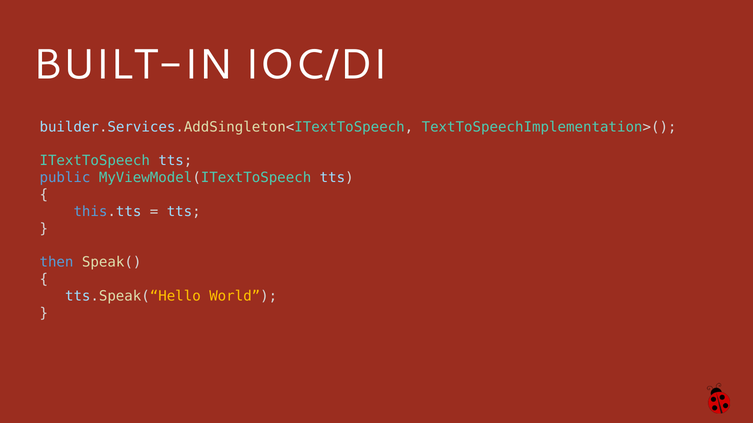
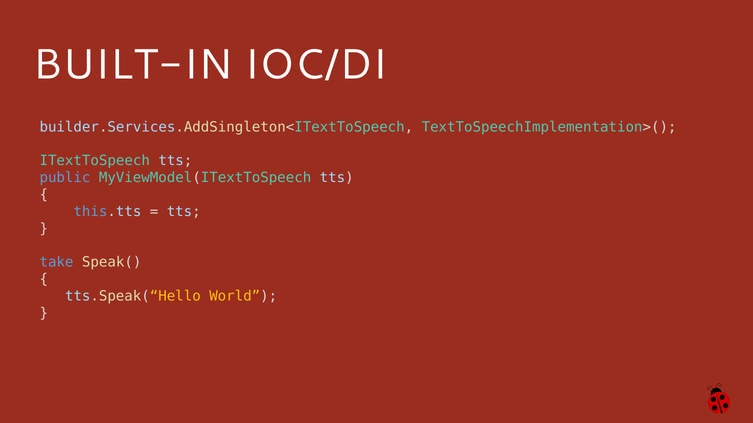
then: then -> take (56, 263)
